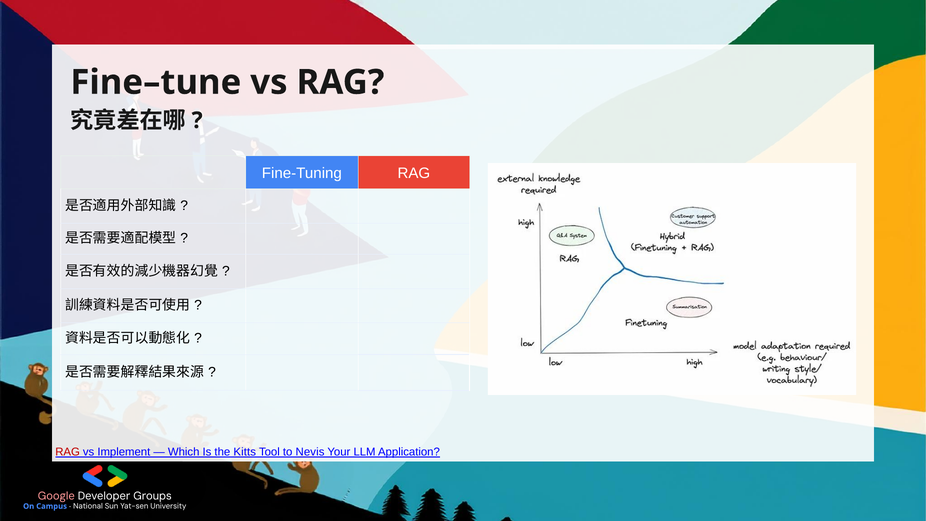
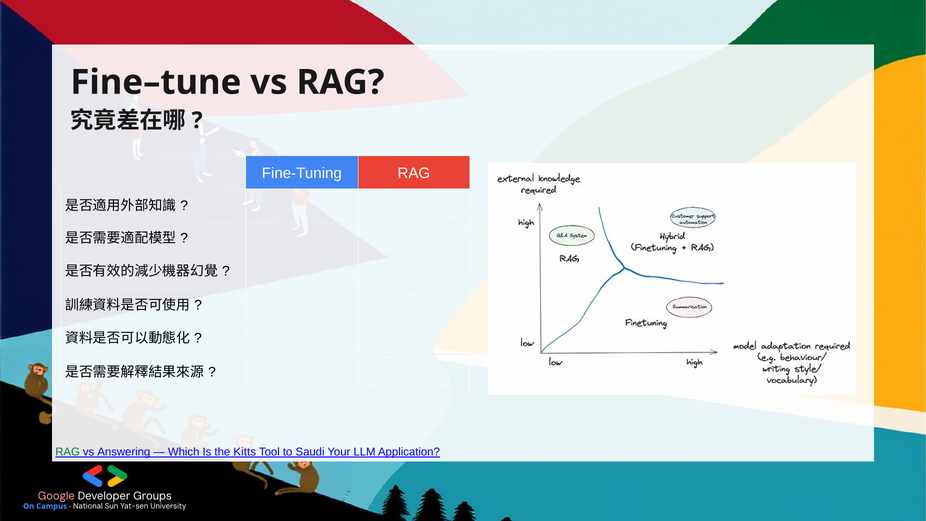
RAG colour: red -> green (68, 452)
Implement: Implement -> Answering (124, 452)
Nevis: Nevis -> Saudi (310, 452)
